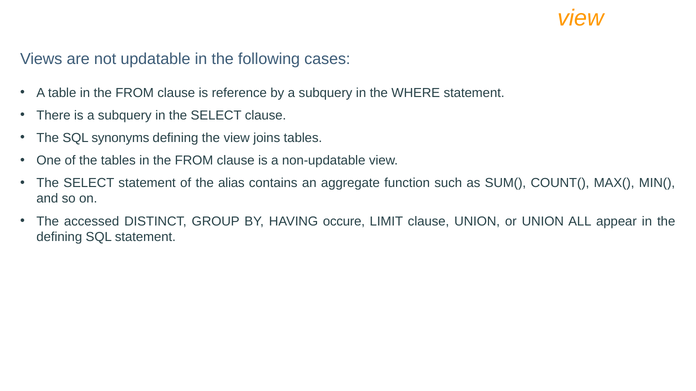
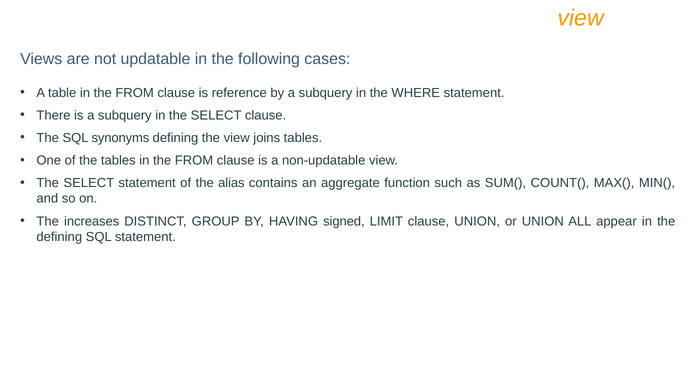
accessed: accessed -> increases (92, 222)
occure: occure -> signed (344, 222)
